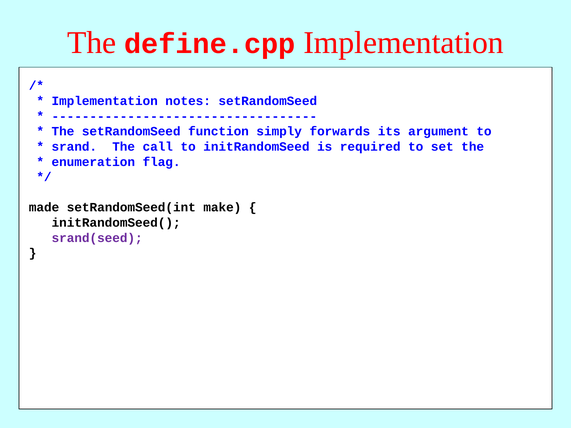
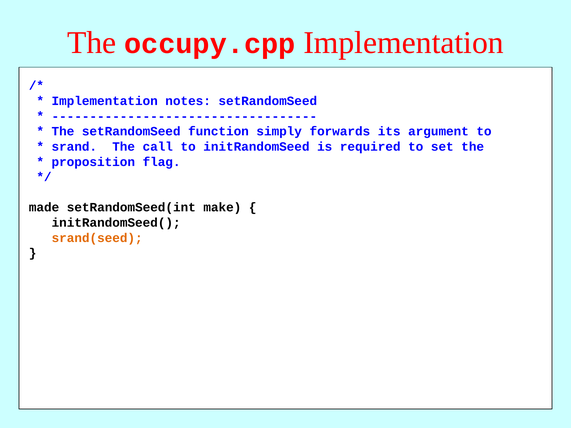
define.cpp: define.cpp -> occupy.cpp (210, 44)
enumeration: enumeration -> proposition (93, 162)
srand(seed colour: purple -> orange (97, 238)
